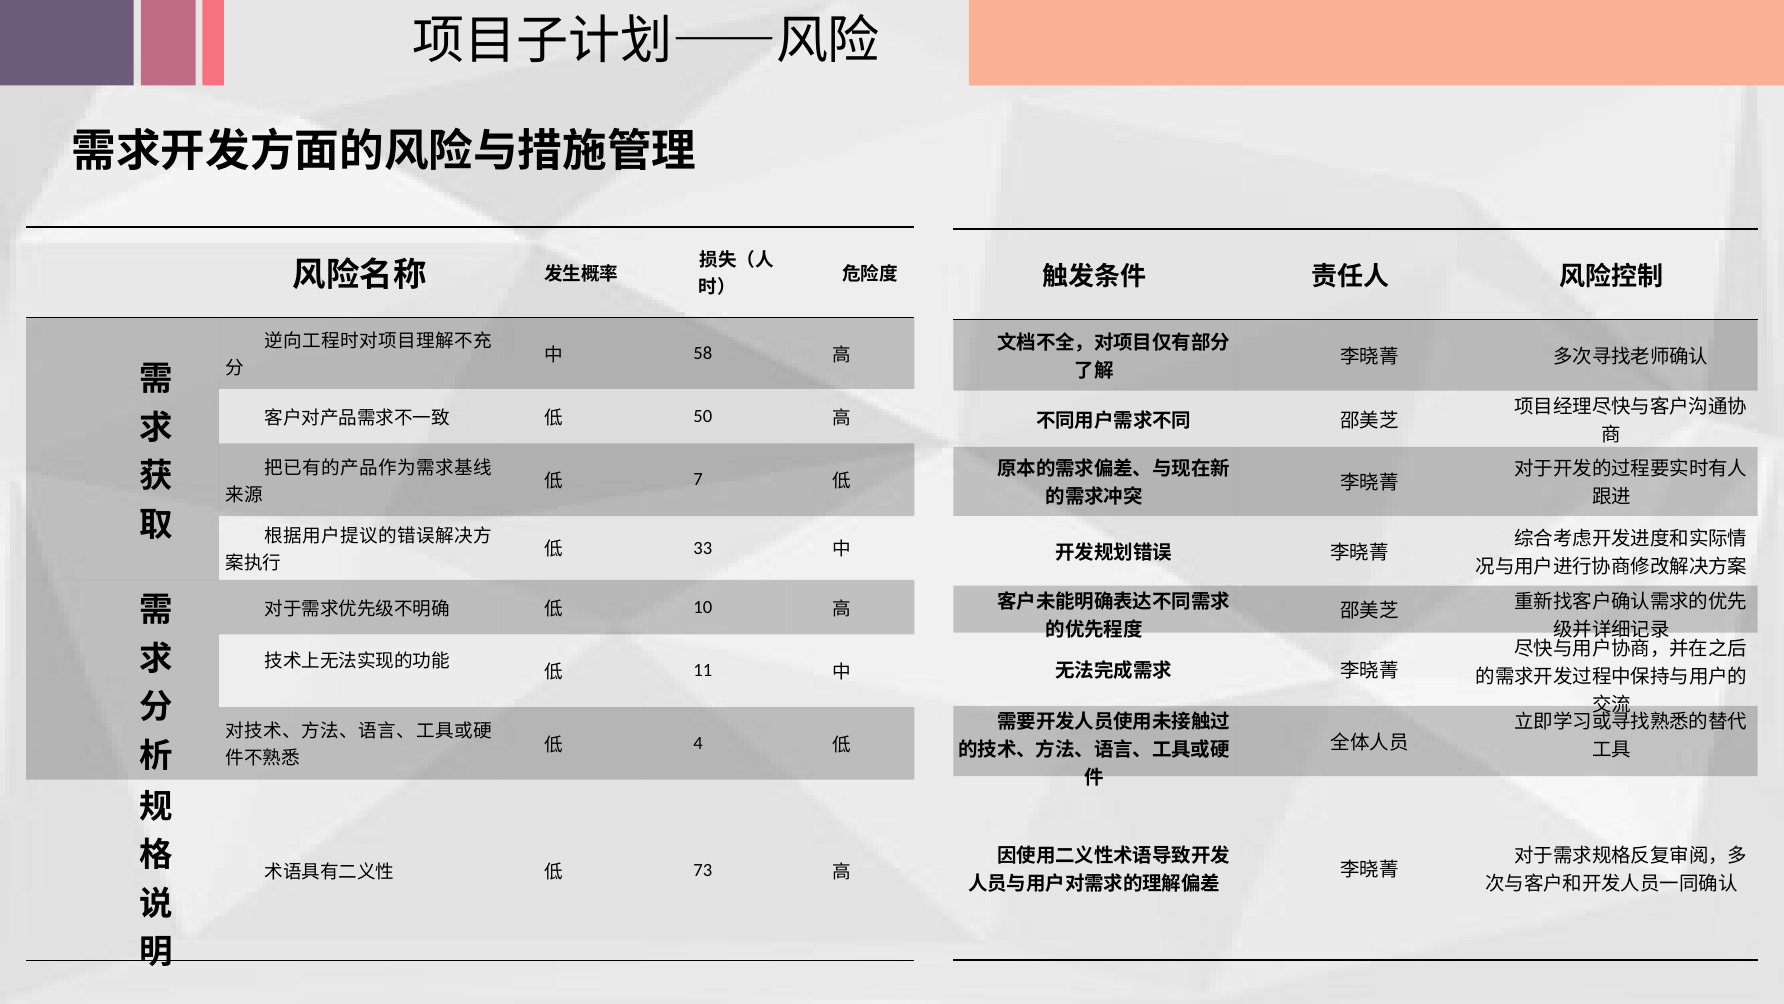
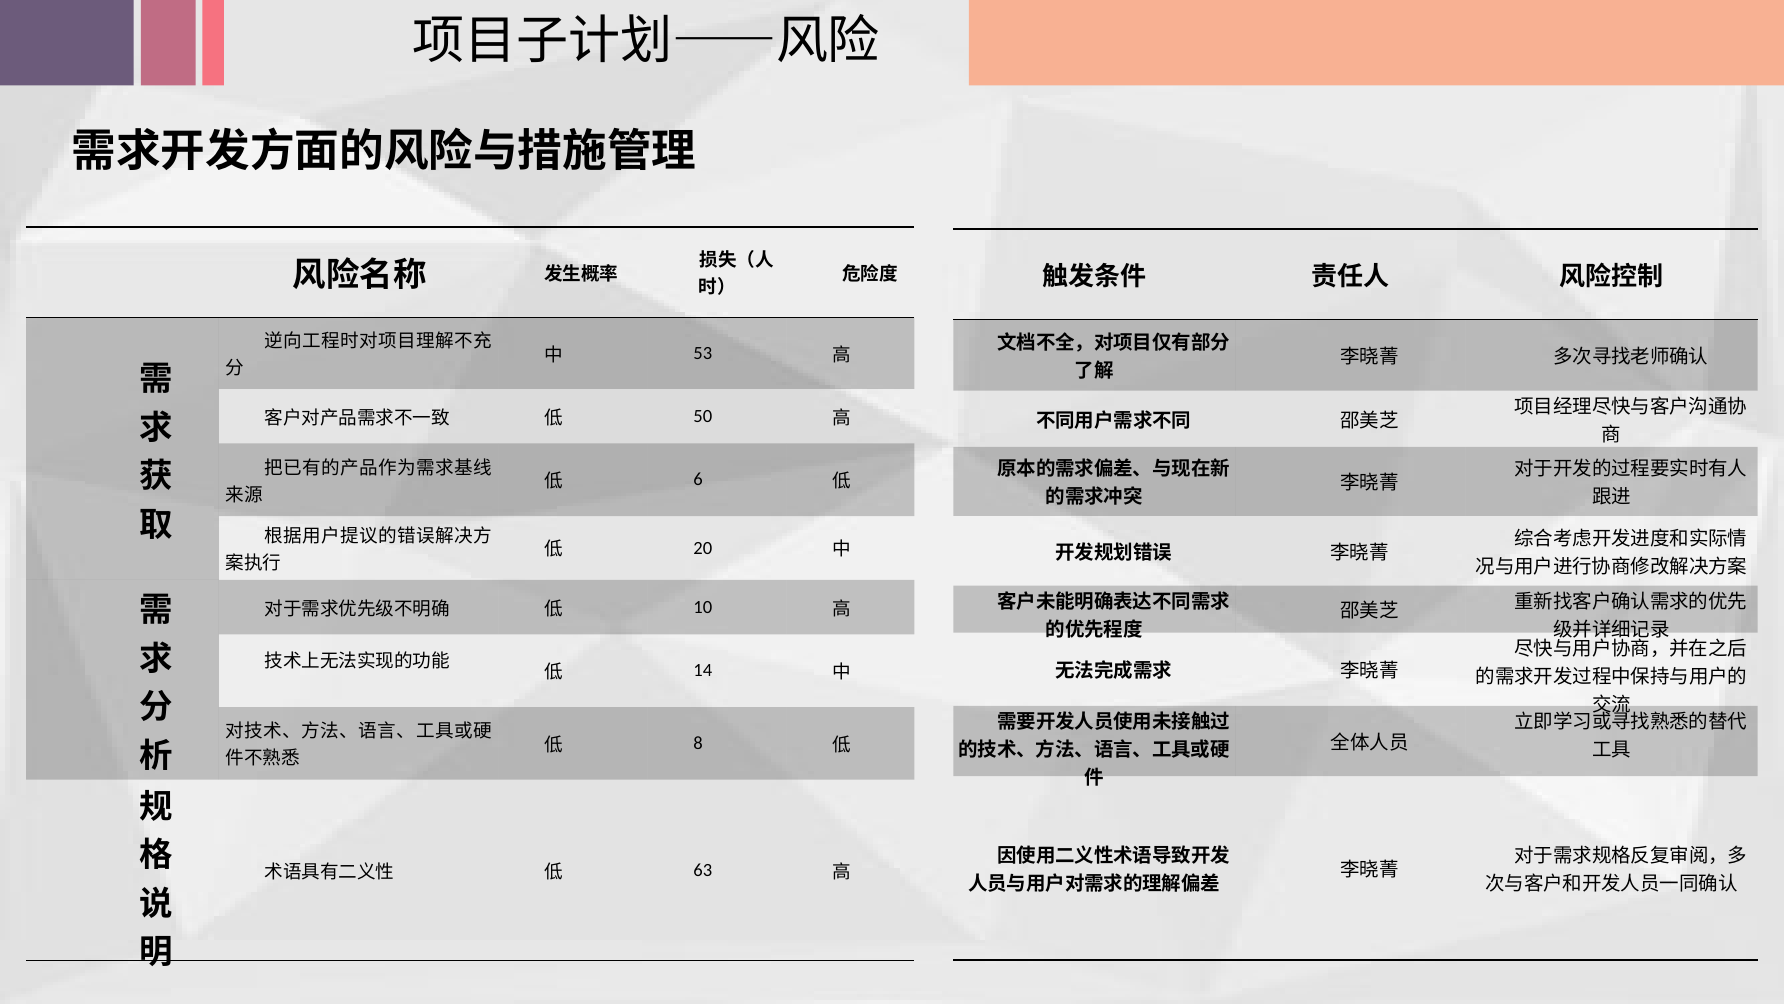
58: 58 -> 53 (703, 353)
7: 7 -> 6 (698, 480)
33: 33 -> 20 (703, 548)
11: 11 -> 14 (703, 670)
4: 4 -> 8 (698, 743)
73: 73 -> 63 (703, 870)
